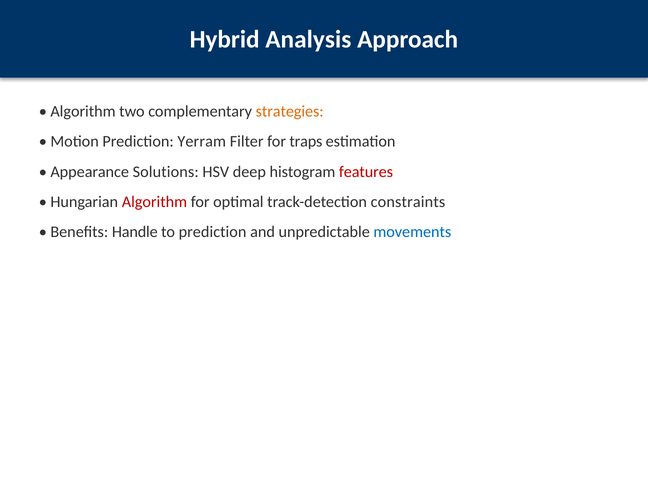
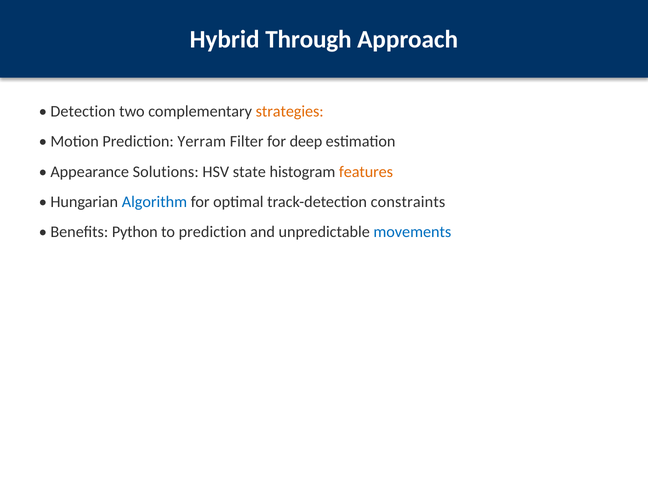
Analysis: Analysis -> Through (308, 39)
Algorithm: Algorithm -> Detection (83, 111)
traps: traps -> deep (306, 141)
deep: deep -> state (249, 172)
features colour: red -> orange (366, 172)
Algorithm colour: red -> blue (154, 202)
Handle: Handle -> Python (135, 232)
